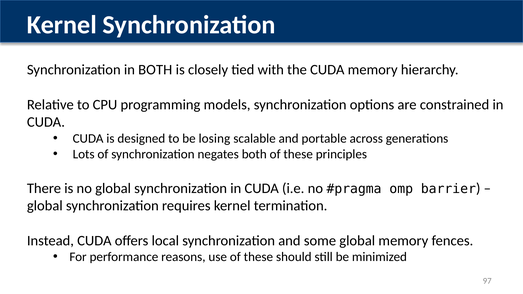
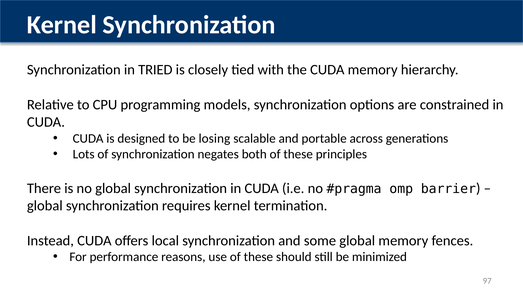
in BOTH: BOTH -> TRIED (155, 70)
